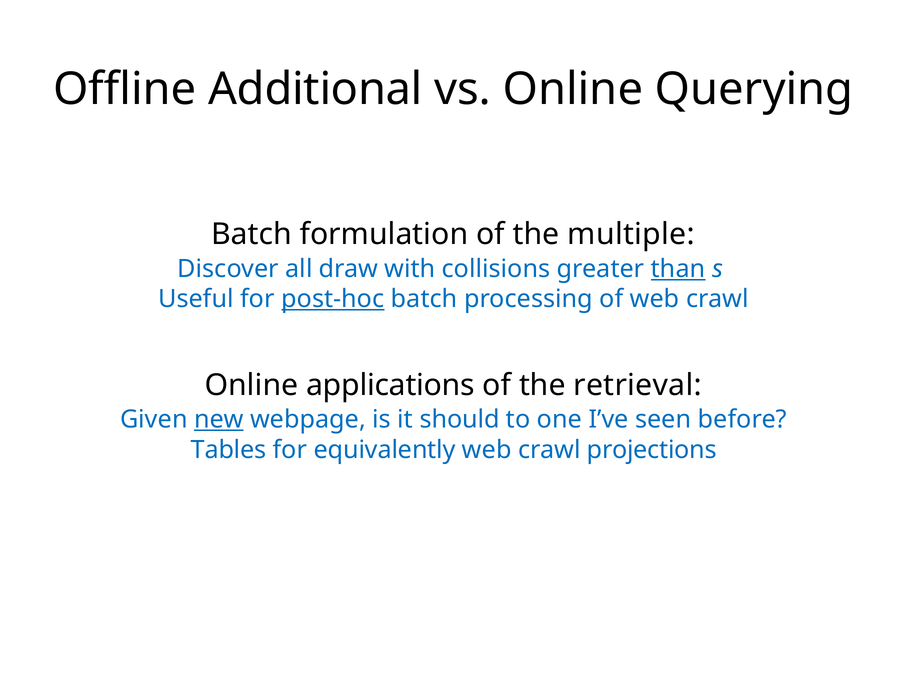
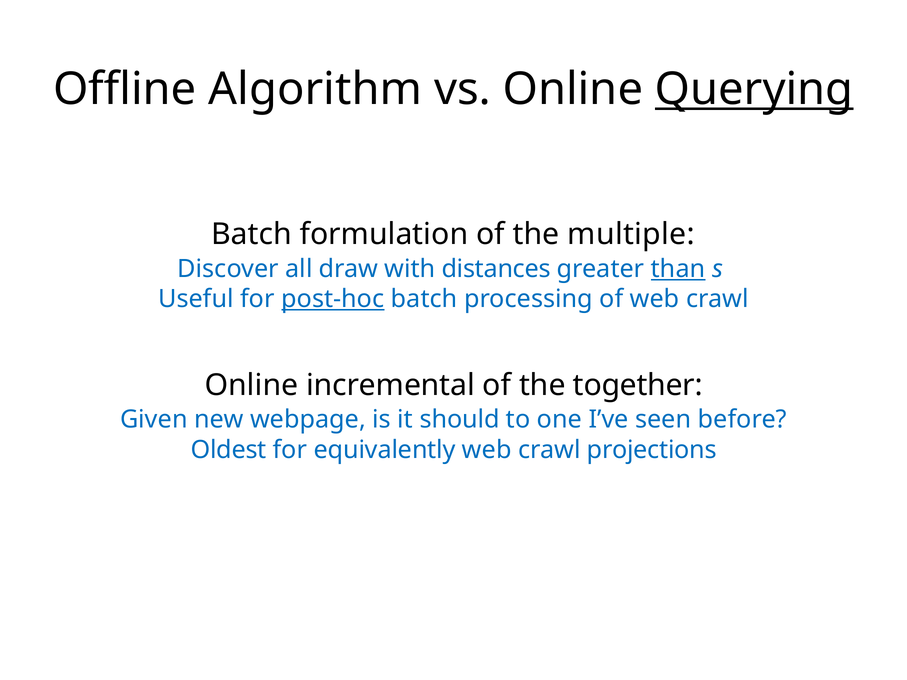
Additional: Additional -> Algorithm (315, 89)
Querying underline: none -> present (754, 89)
collisions: collisions -> distances (496, 269)
applications: applications -> incremental (390, 385)
retrieval: retrieval -> together (638, 385)
new underline: present -> none (219, 420)
Tables: Tables -> Oldest (229, 450)
